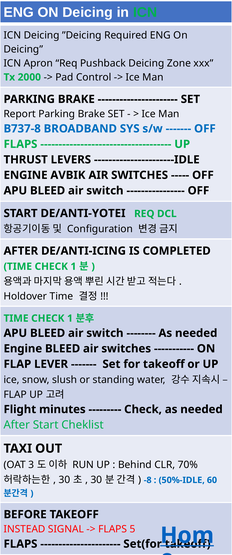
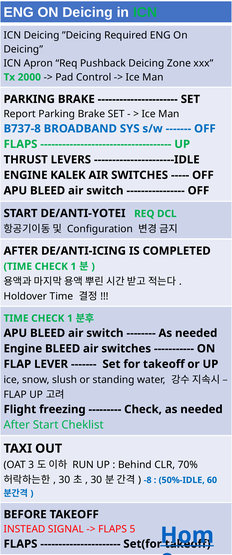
AVBIK: AVBIK -> KALEK (68, 175)
minutes: minutes -> freezing (62, 409)
